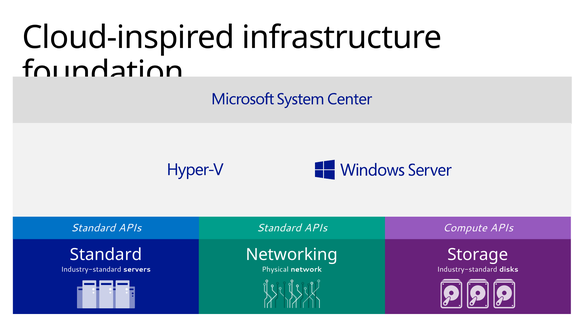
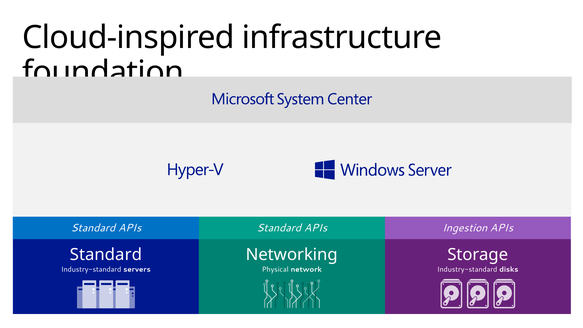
APIs Compute: Compute -> Ingestion (465, 228)
